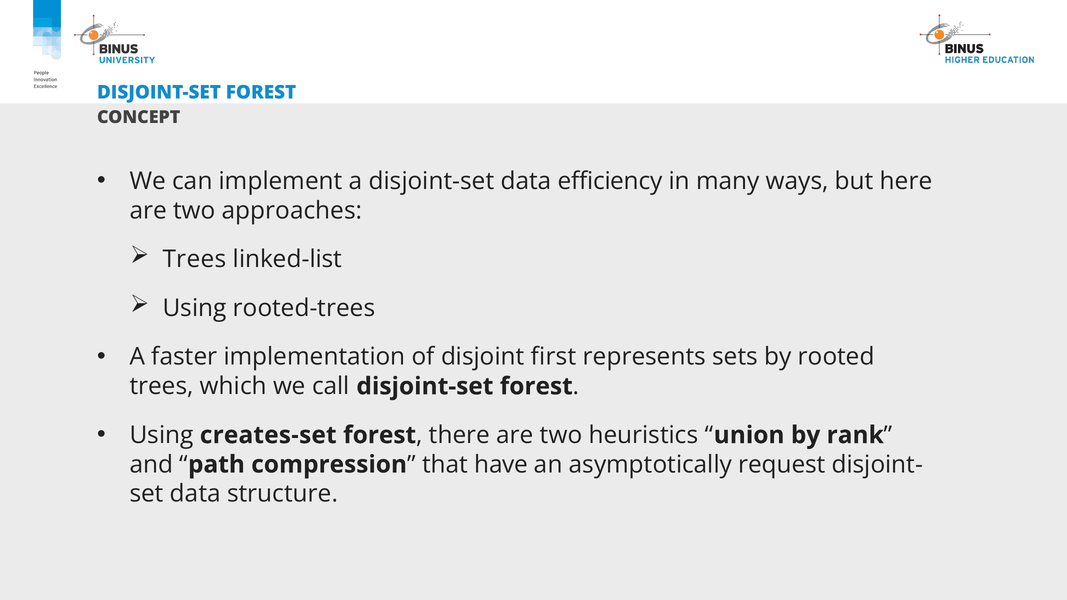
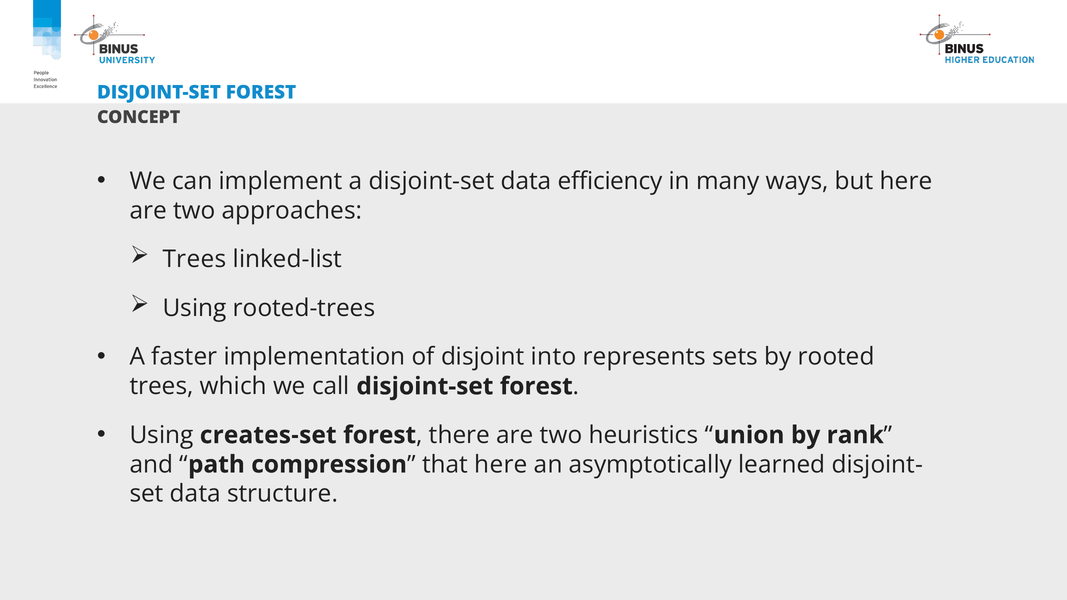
first: first -> into (554, 357)
that have: have -> here (501, 465)
request: request -> learned (782, 465)
